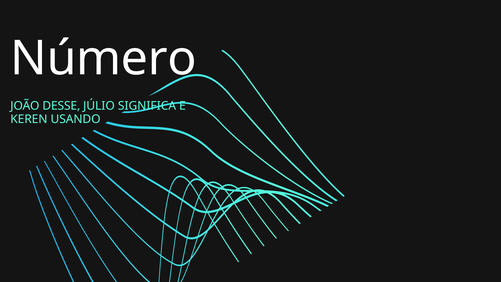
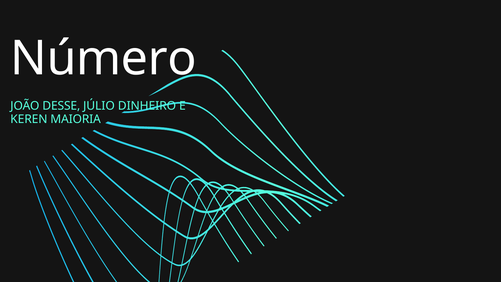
SIGNIFICA: SIGNIFICA -> DINHEIRO (147, 106)
USANDO: USANDO -> MAIORIA (76, 119)
